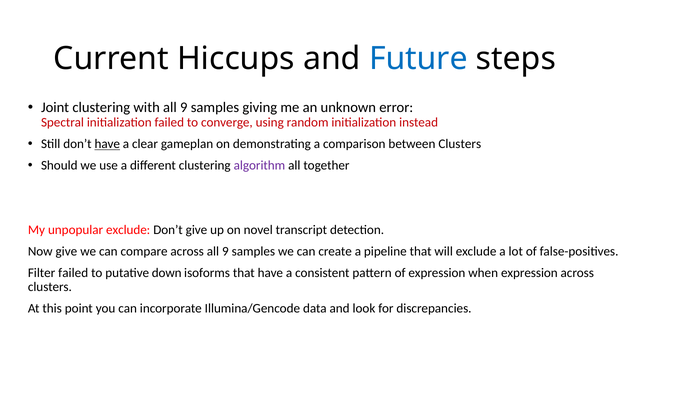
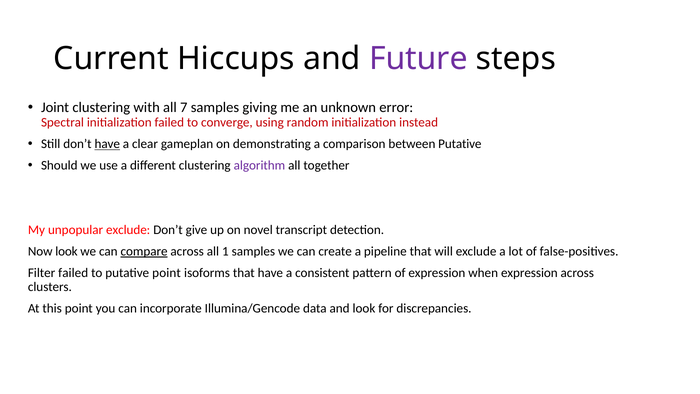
Future colour: blue -> purple (418, 59)
with all 9: 9 -> 7 (184, 107)
between Clusters: Clusters -> Putative (460, 144)
Now give: give -> look (66, 251)
compare underline: none -> present (144, 251)
across all 9: 9 -> 1 (225, 251)
putative down: down -> point (167, 273)
